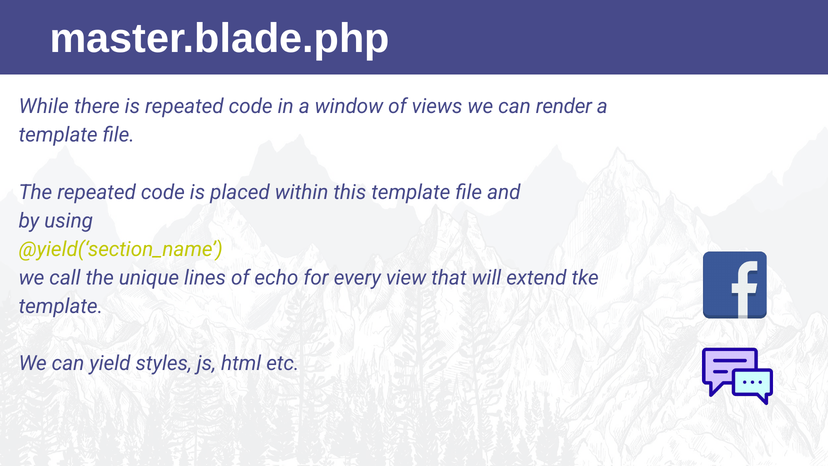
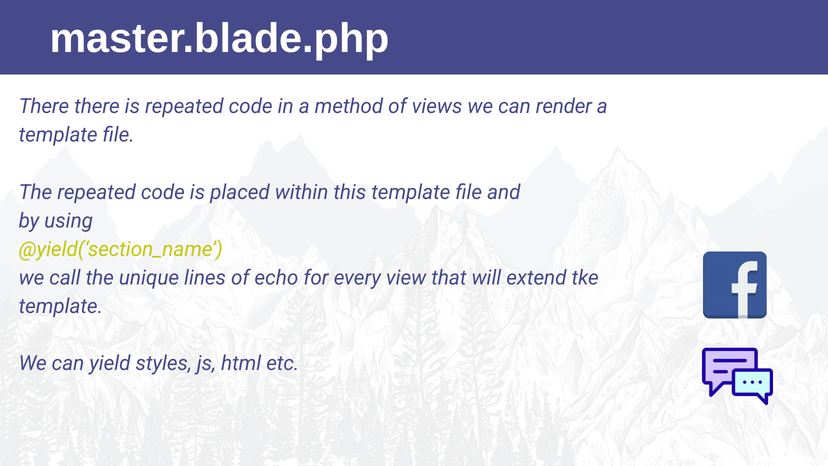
While: While -> There (44, 106)
window: window -> method (349, 106)
